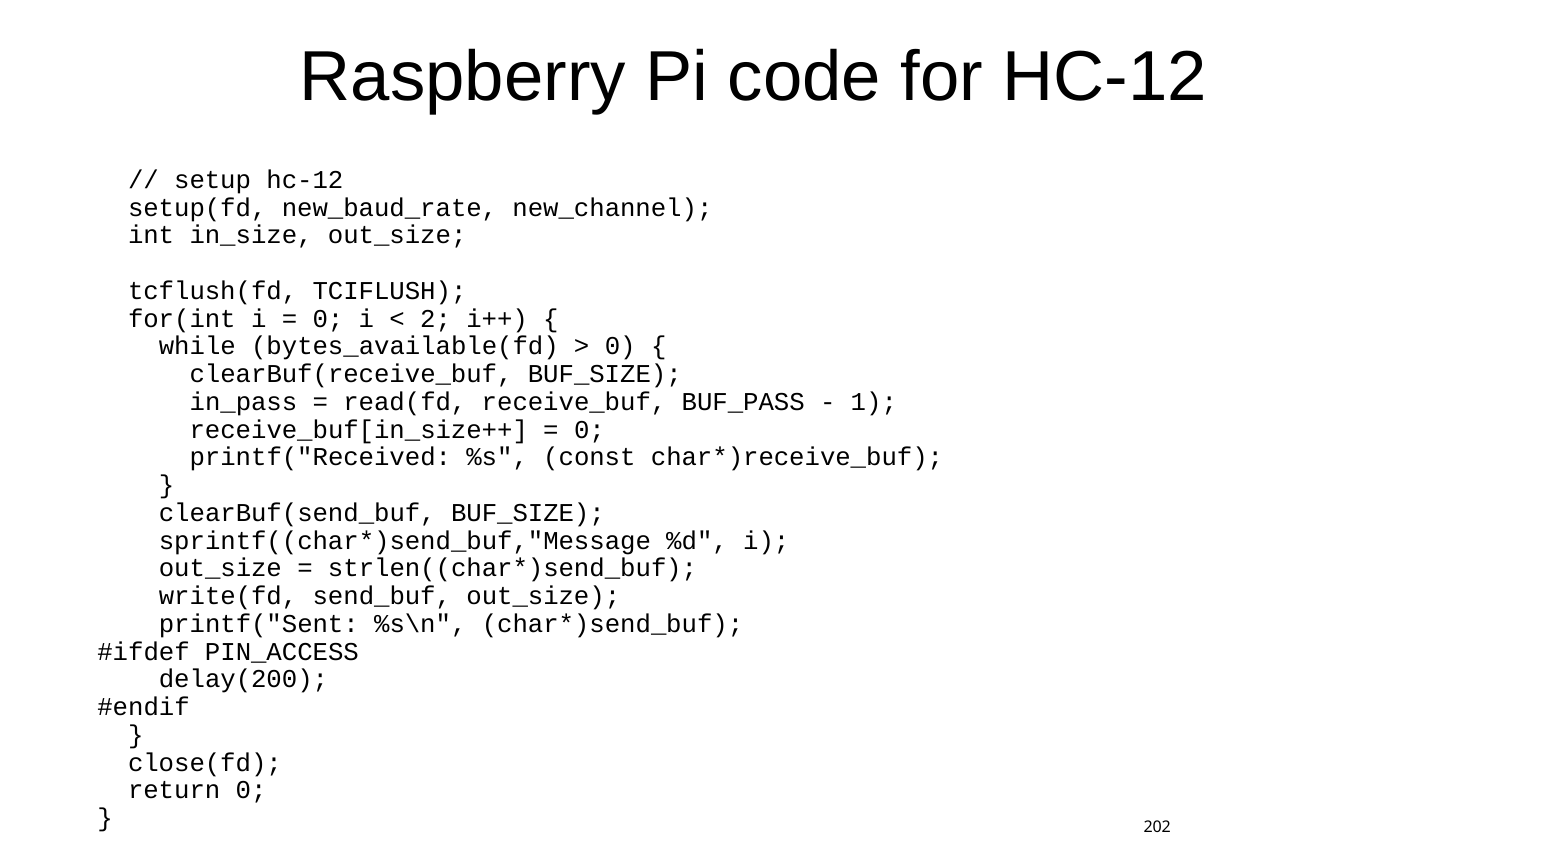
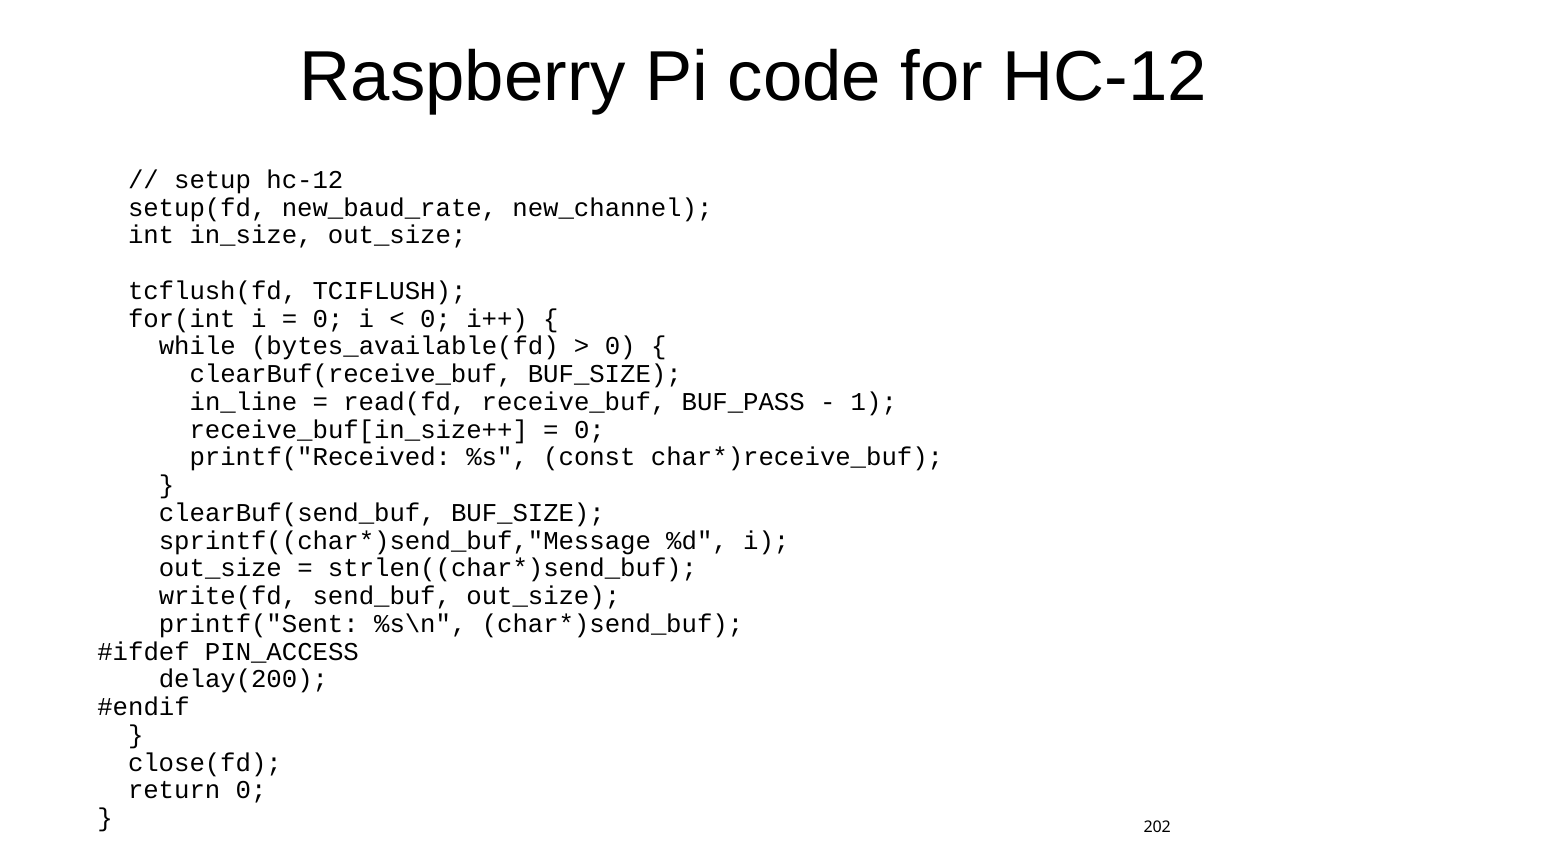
2: 2 -> 0 (436, 319)
in_pass: in_pass -> in_line (243, 402)
